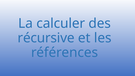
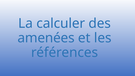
récursive: récursive -> amenées (46, 38)
